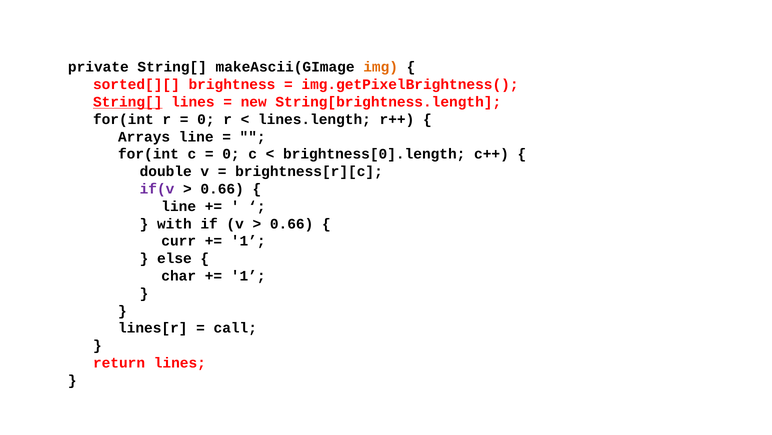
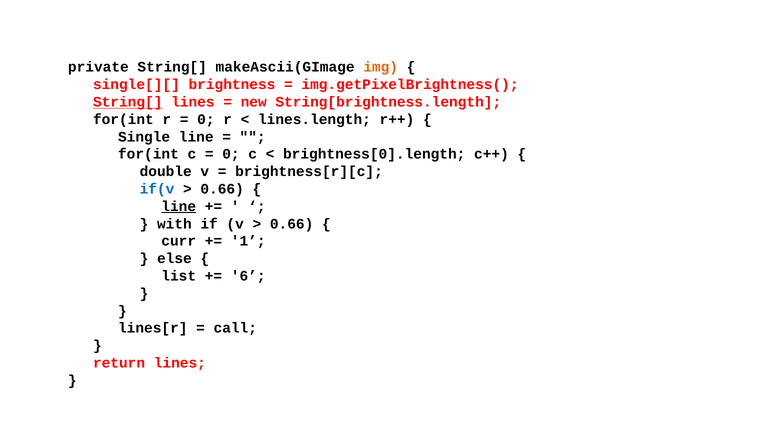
sorted[][: sorted[][ -> single[][ (136, 84)
Arrays: Arrays -> Single (144, 137)
if(v colour: purple -> blue (157, 189)
line underline: none -> present (179, 206)
char: char -> list (179, 276)
1: 1 -> 6 (248, 276)
